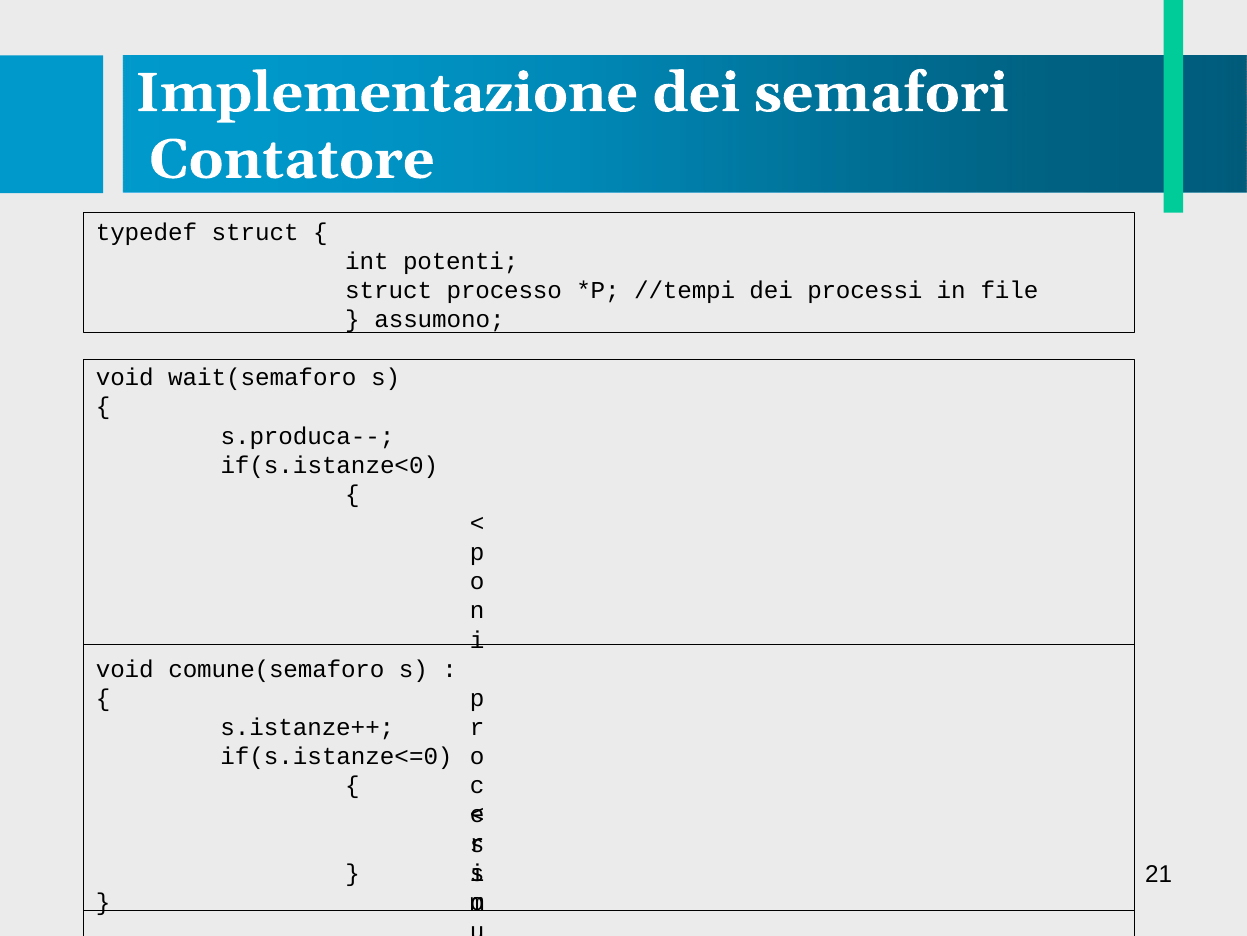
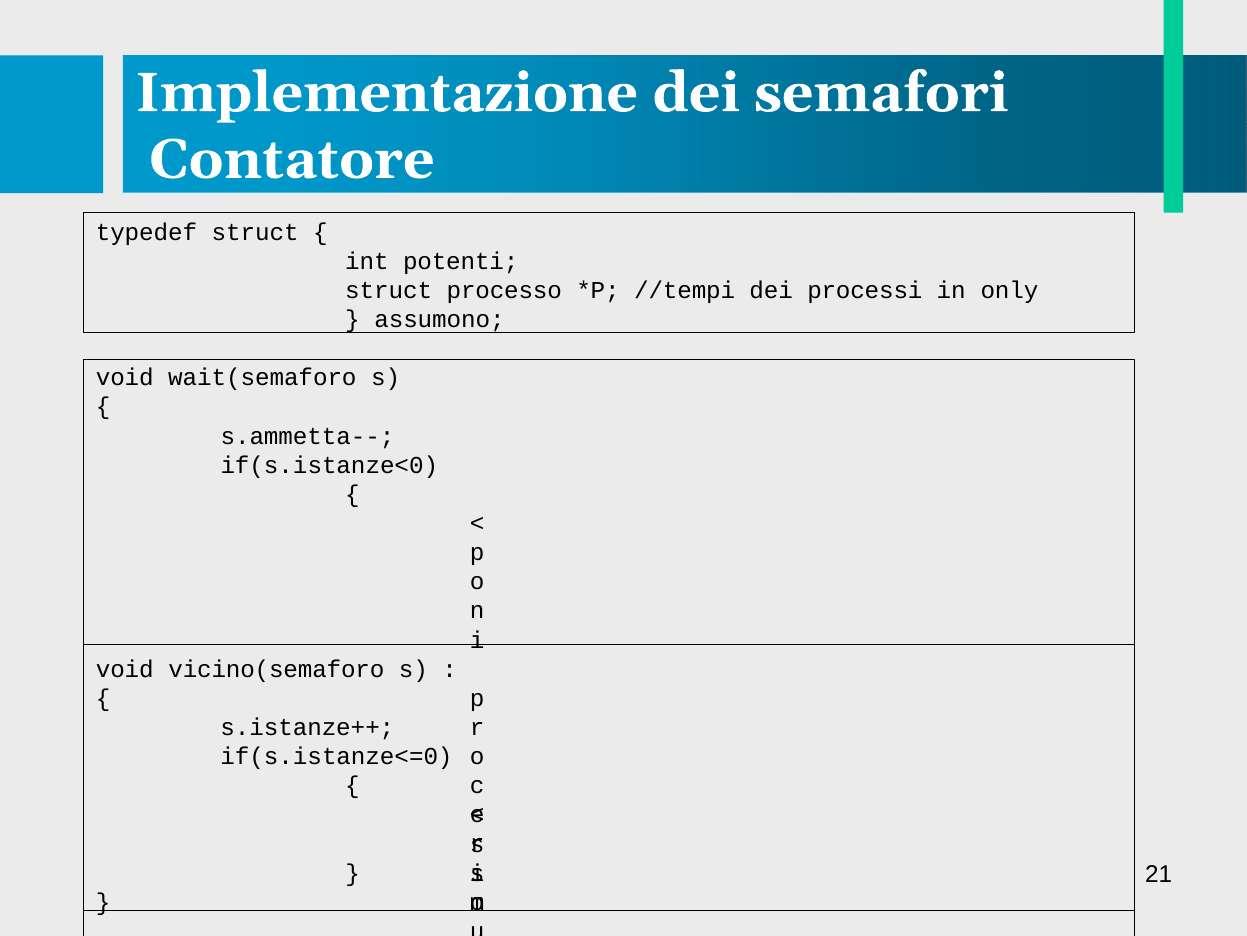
file: file -> only (1009, 290)
s.produca--: s.produca-- -> s.ammetta-- (307, 436)
comune(semaforo: comune(semaforo -> vicino(semaforo (276, 669)
